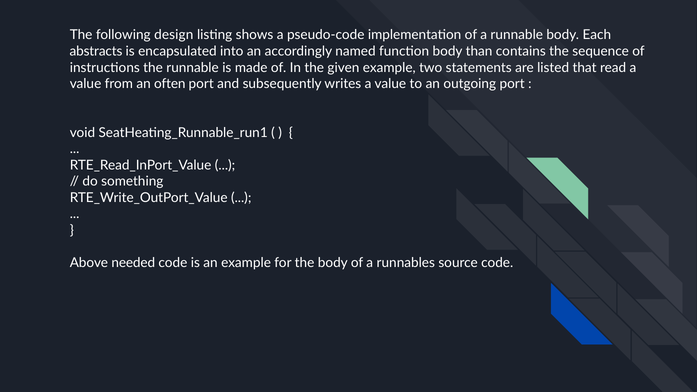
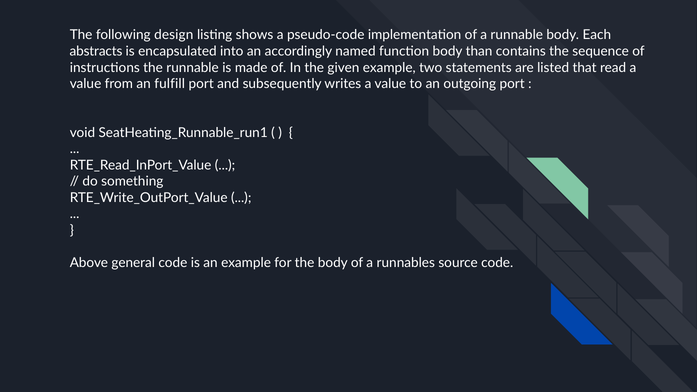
often: often -> fulfill (170, 84)
needed: needed -> general (133, 263)
